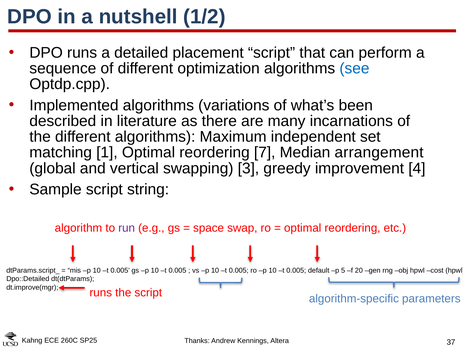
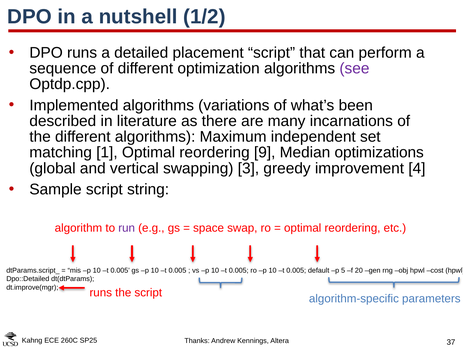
see colour: blue -> purple (354, 68)
7: 7 -> 9 (265, 153)
arrangement: arrangement -> optimizations (379, 153)
